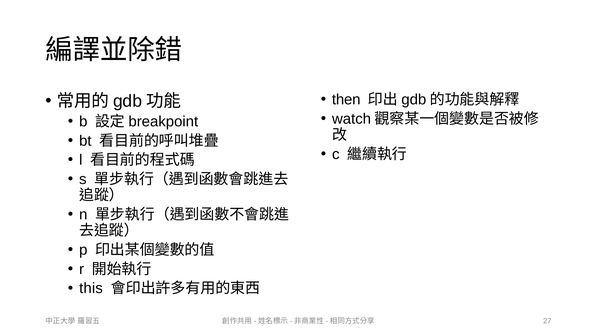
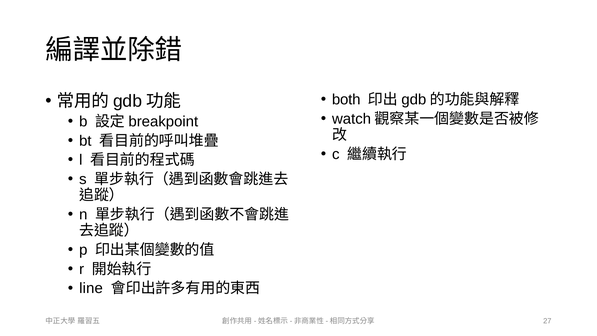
then: then -> both (346, 100)
this: this -> line (91, 288)
